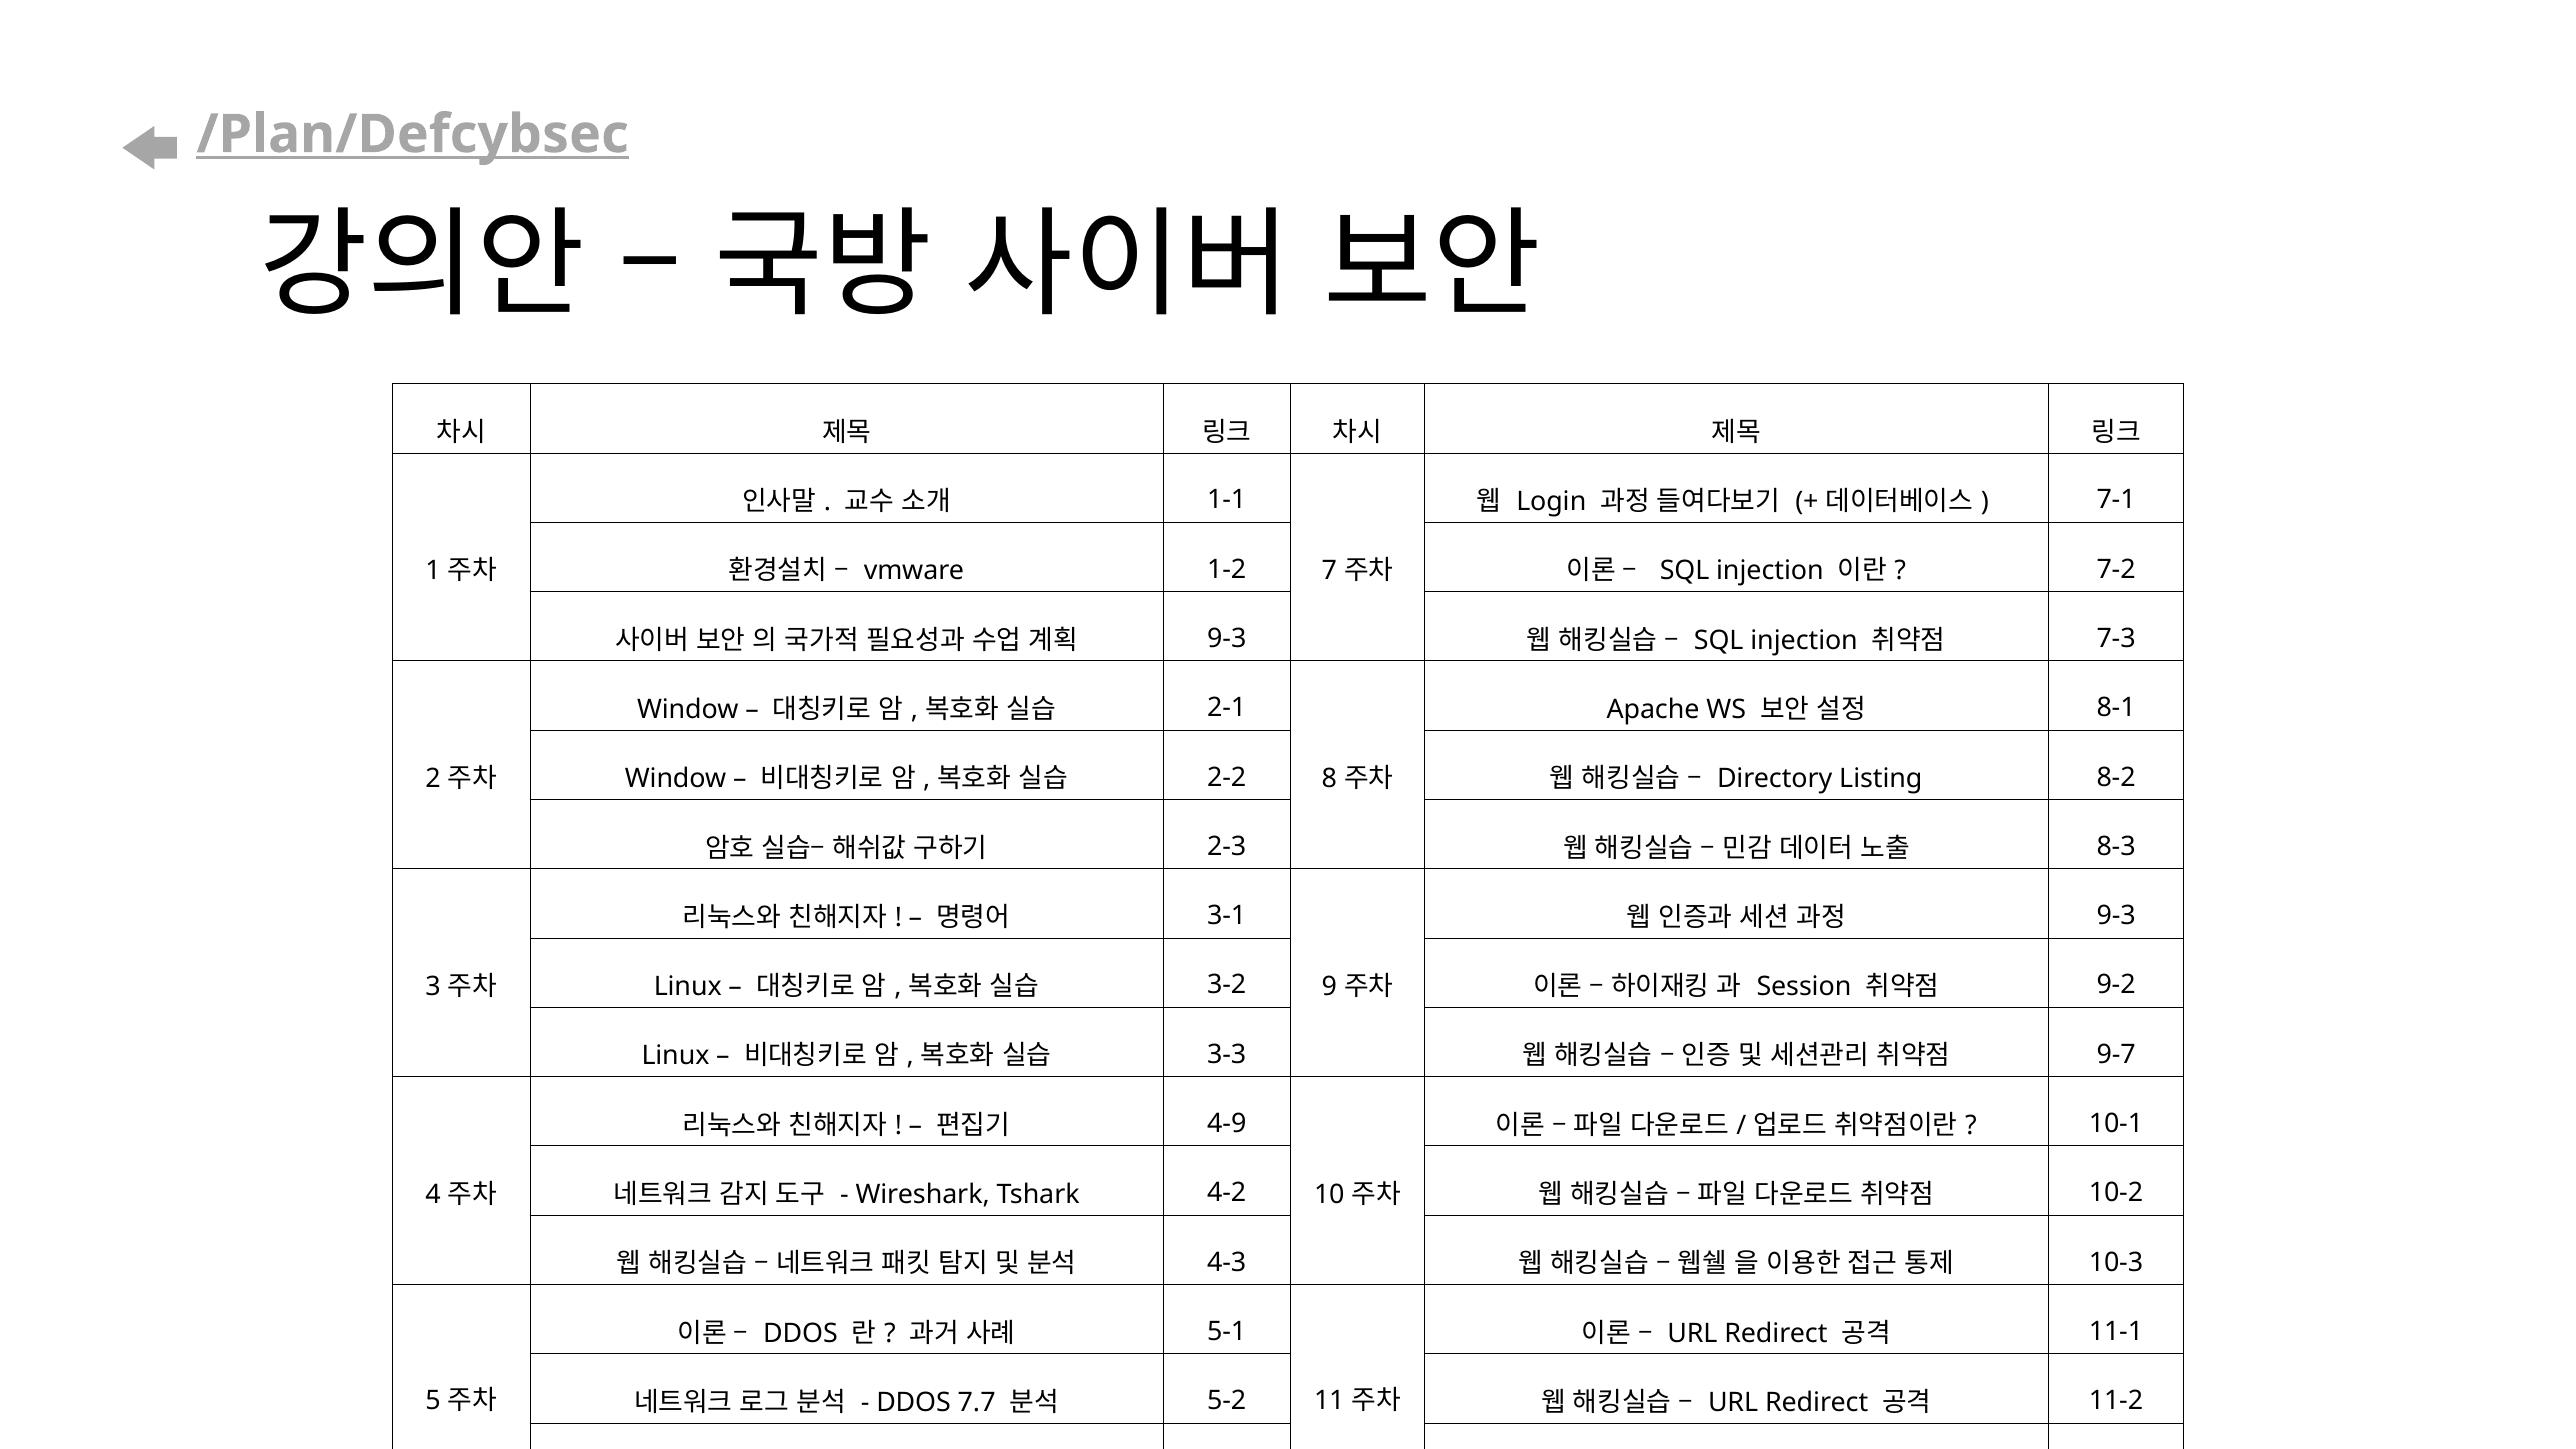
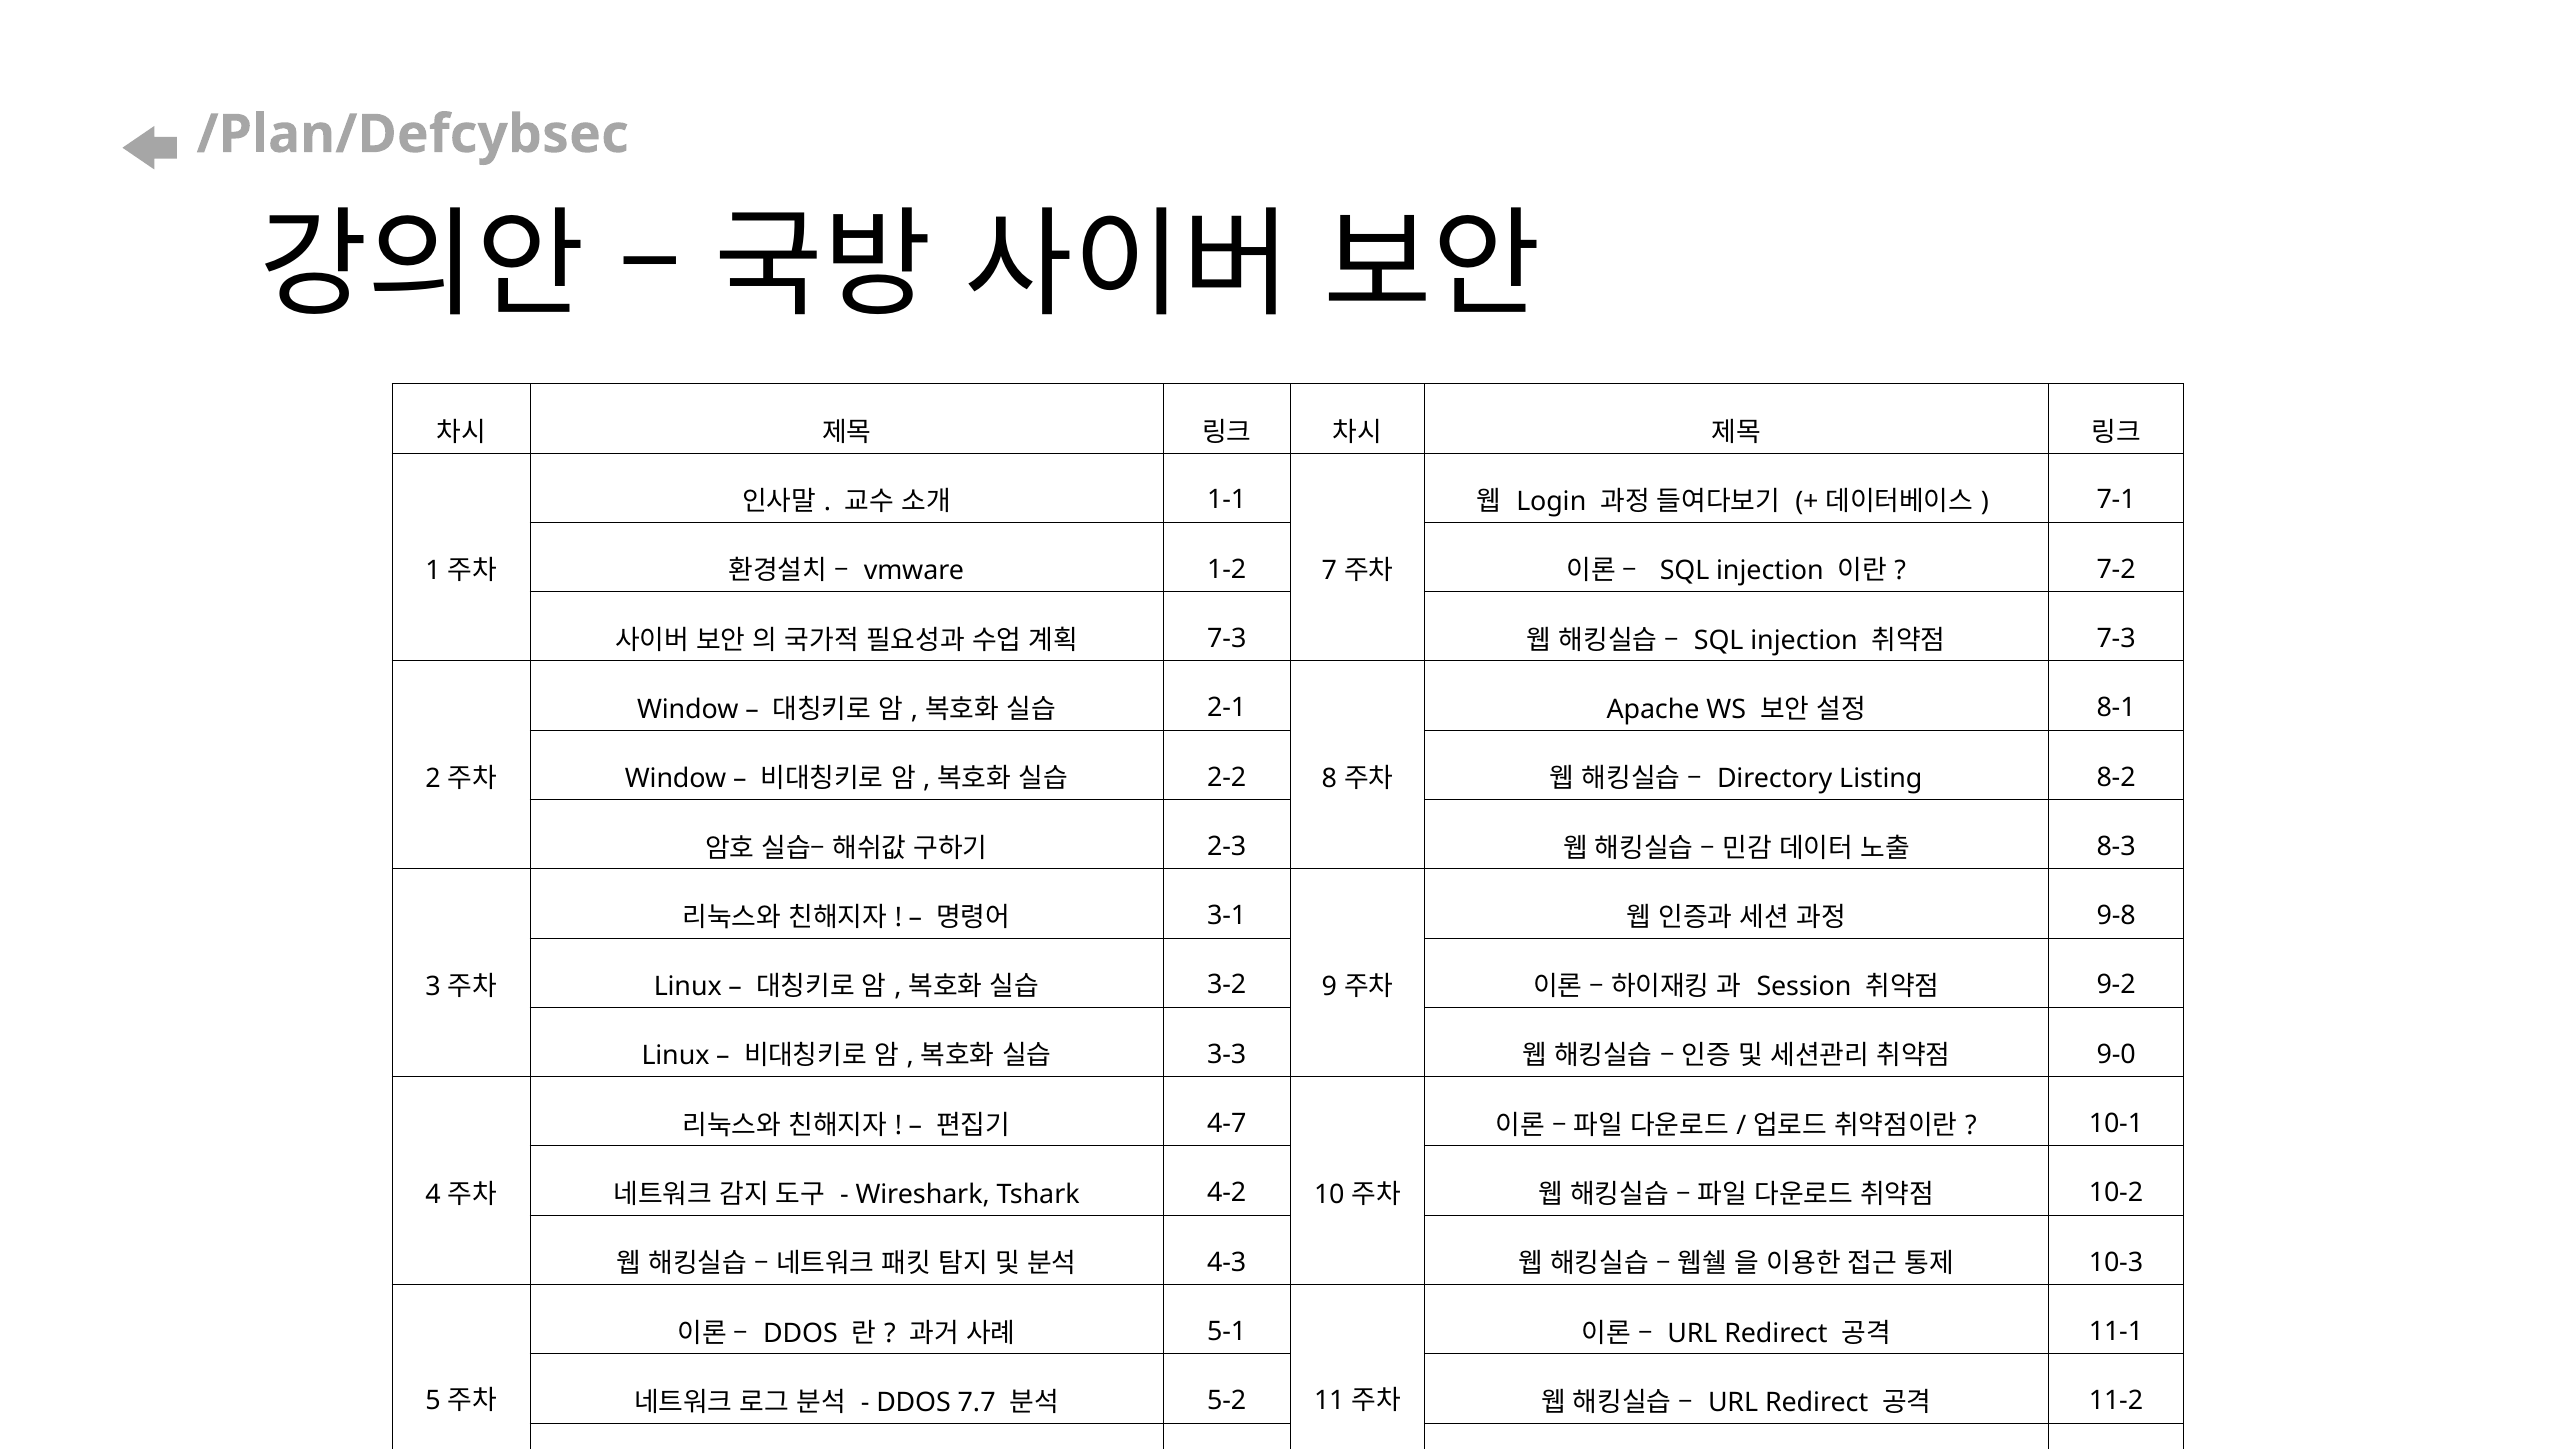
/Plan/Defcybsec underline: present -> none (413, 134)
9-3: 9-3 -> 7-3 (1227, 639)
9-3: 9-3 -> 9-8 (2116, 916)
9-7: 9-7 -> 9-0 (2116, 1054)
4-9: 4-9 -> 4-7 (1227, 1124)
